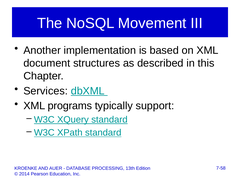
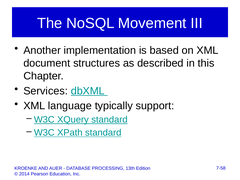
programs: programs -> language (70, 106)
